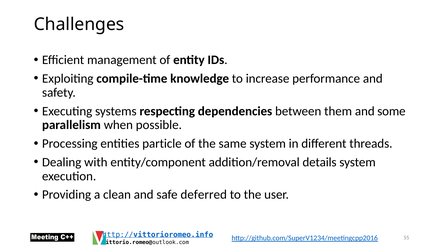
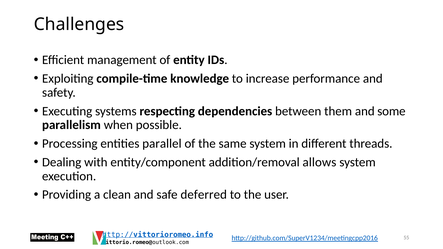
particle: particle -> parallel (162, 144)
details: details -> allows (319, 162)
